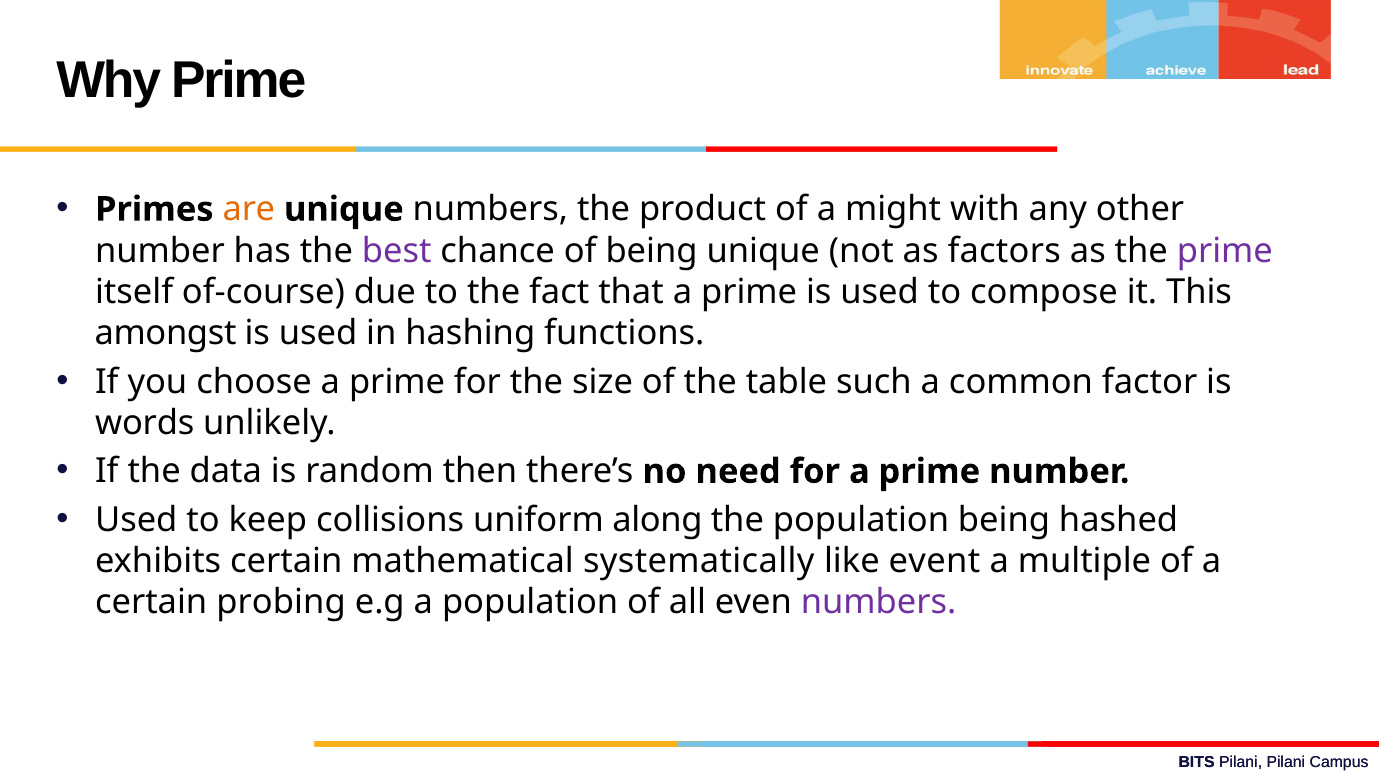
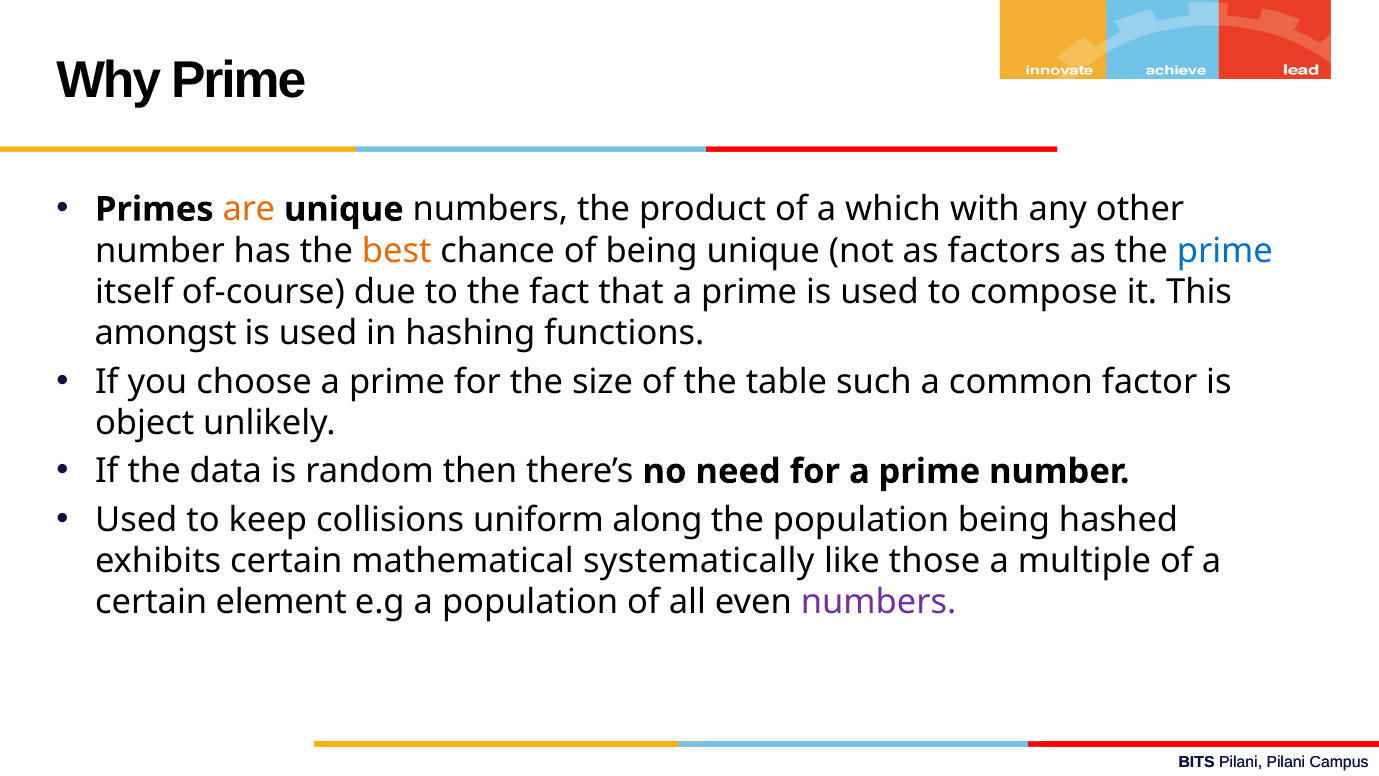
might: might -> which (893, 209)
best colour: purple -> orange (397, 251)
prime colour: purple -> blue (1225, 251)
words: words -> object (145, 423)
event: event -> those (934, 561)
probing: probing -> element (281, 602)
